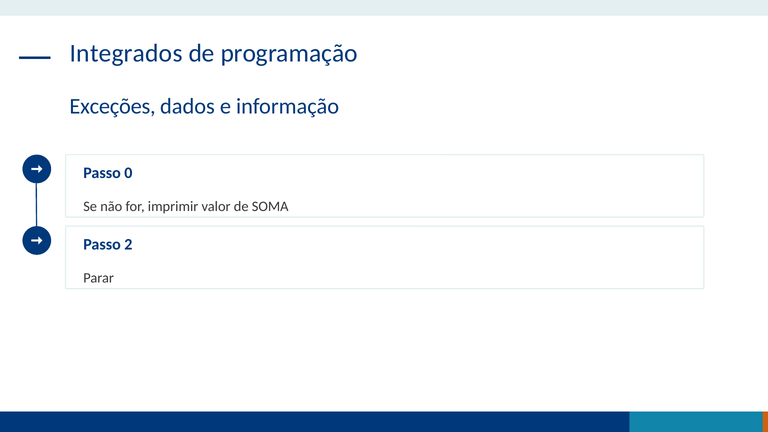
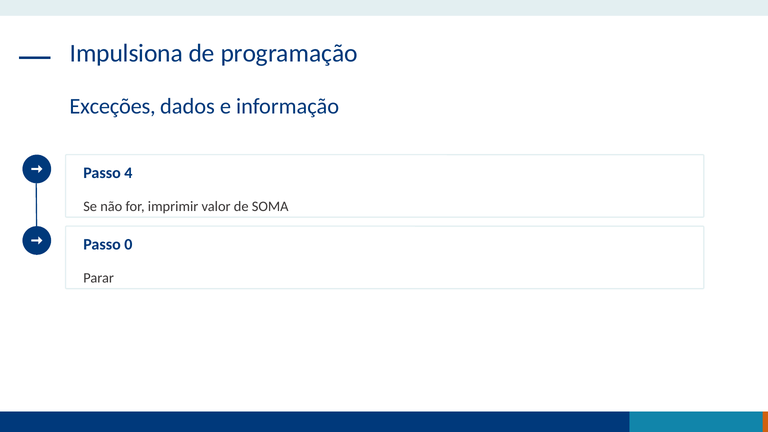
Integrados: Integrados -> Impulsiona (126, 53)
0: 0 -> 4 (128, 173)
2: 2 -> 0 (128, 245)
